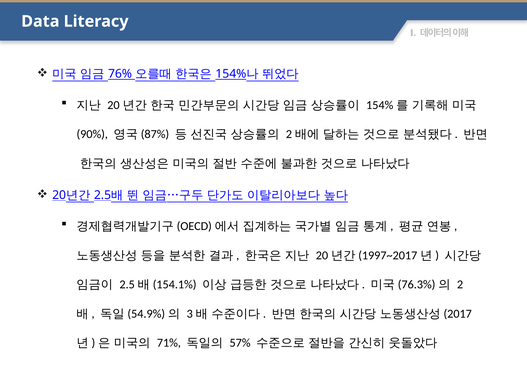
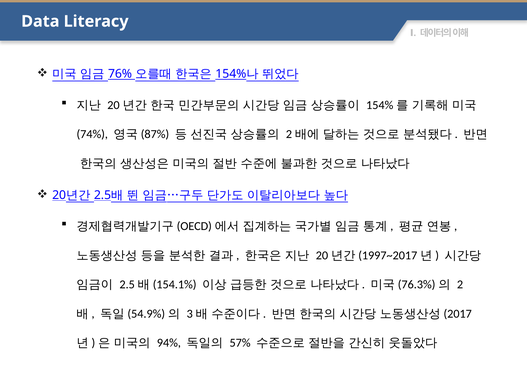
90%: 90% -> 74% (92, 134)
71%: 71% -> 94% (169, 343)
